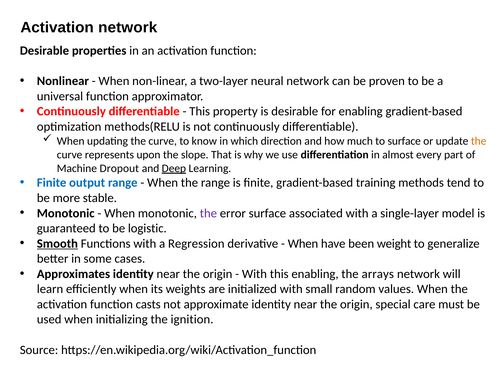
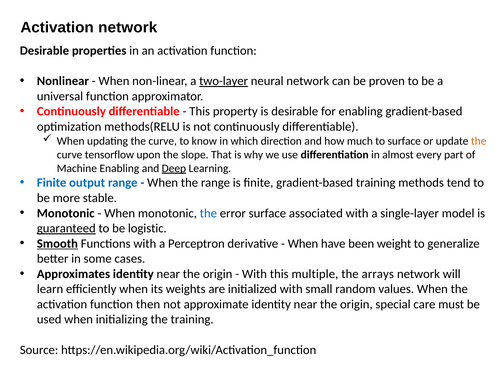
two-layer underline: none -> present (224, 81)
represents: represents -> tensorflow (109, 155)
Machine Dropout: Dropout -> Enabling (119, 168)
the colour: purple -> blue (208, 213)
guaranteed underline: none -> present (66, 228)
Regression: Regression -> Perceptron (196, 243)
this enabling: enabling -> multiple (315, 274)
casts: casts -> then (148, 304)
the ignition: ignition -> training (192, 319)
